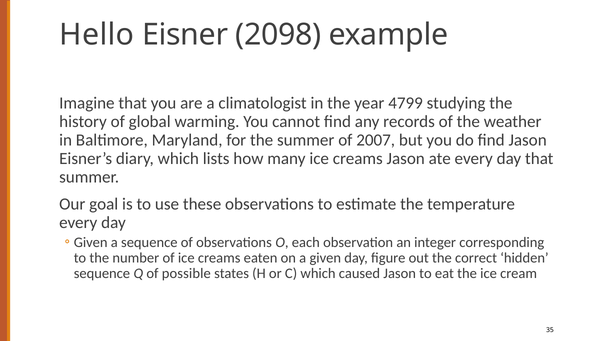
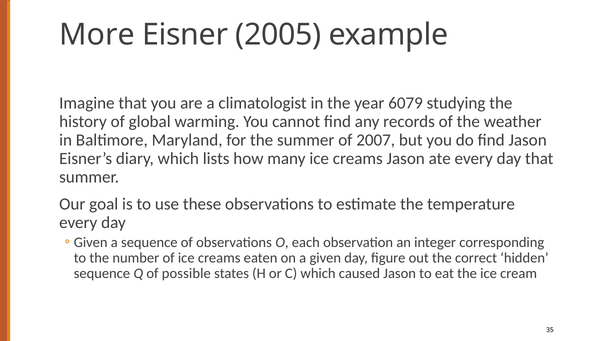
Hello: Hello -> More (97, 35)
2098: 2098 -> 2005 (278, 35)
4799: 4799 -> 6079 (406, 103)
